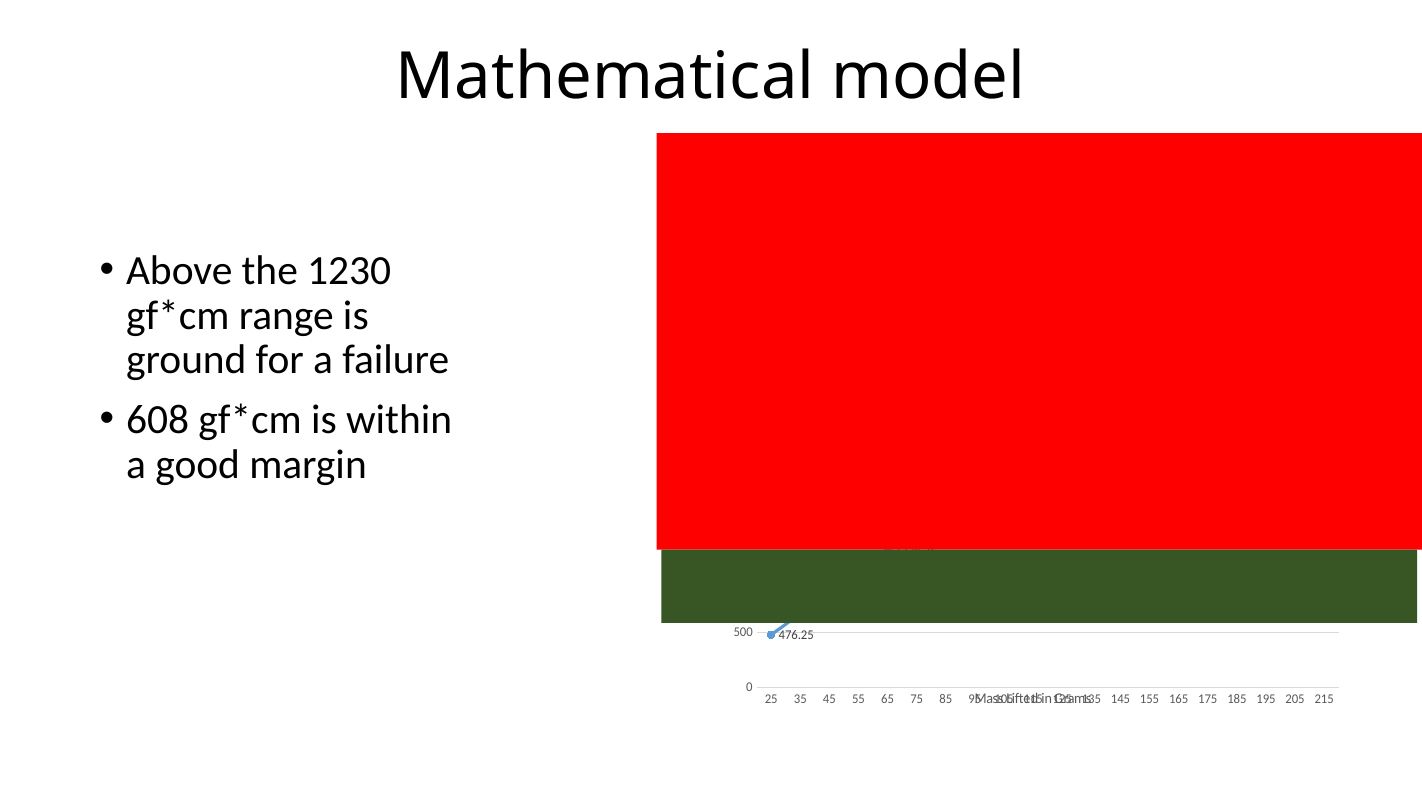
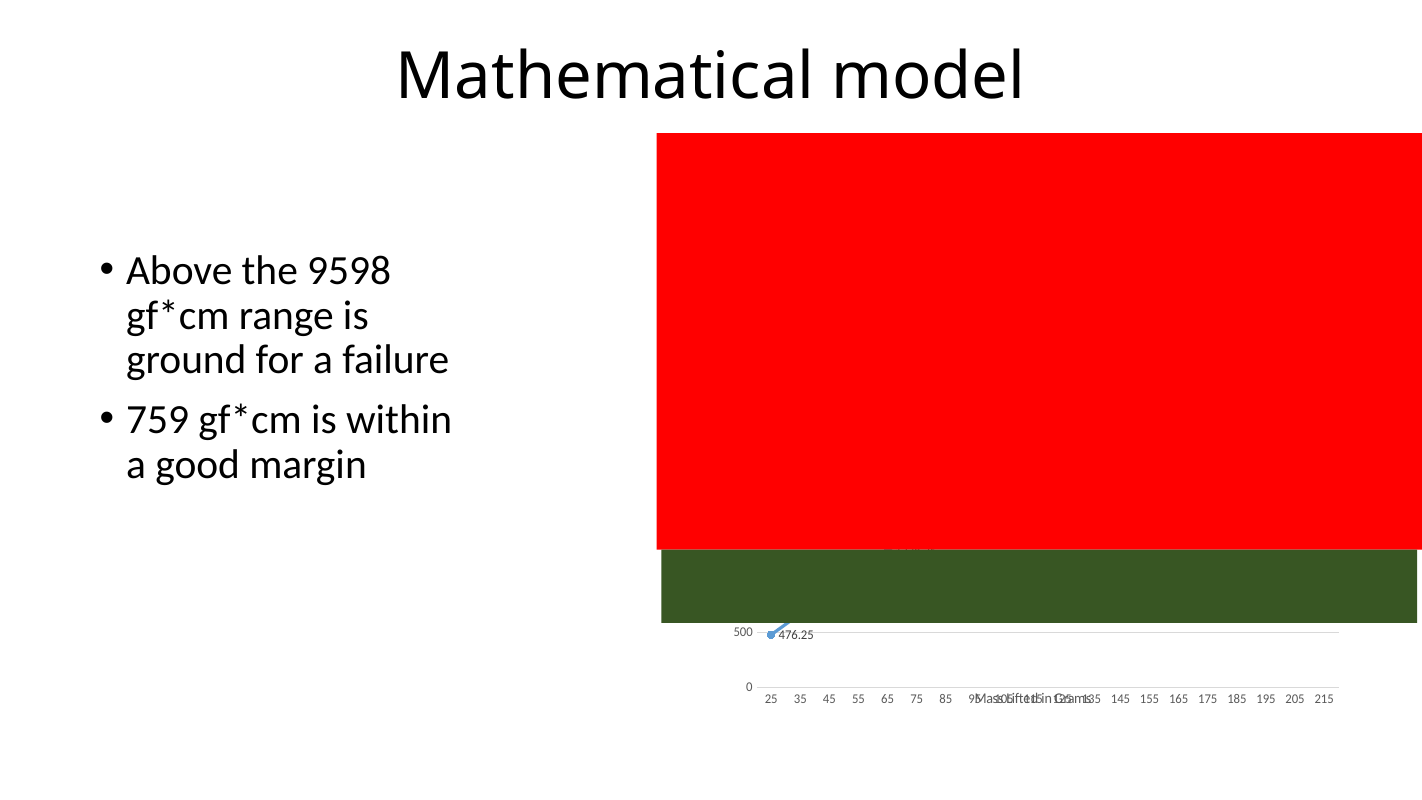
1230: 1230 -> 9598 (349, 271)
608: 608 -> 759 (158, 420)
